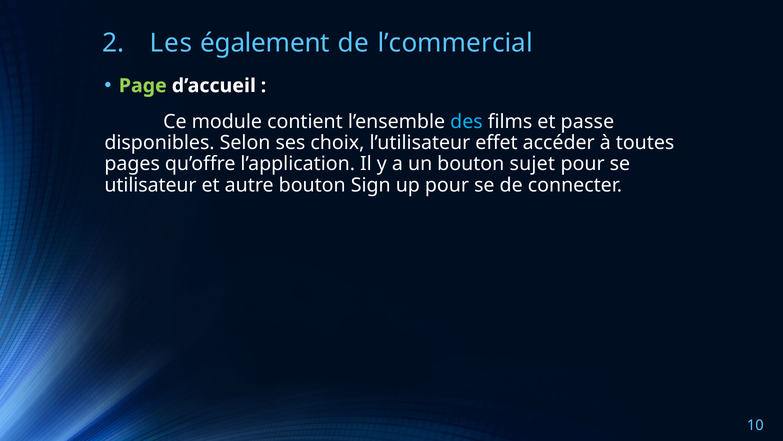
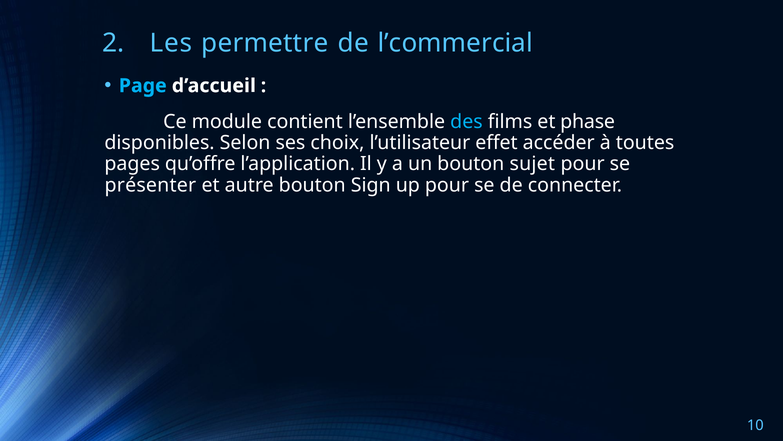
également: également -> permettre (265, 43)
Page colour: light green -> light blue (143, 86)
passe: passe -> phase (588, 121)
utilisateur: utilisateur -> présenter (150, 185)
